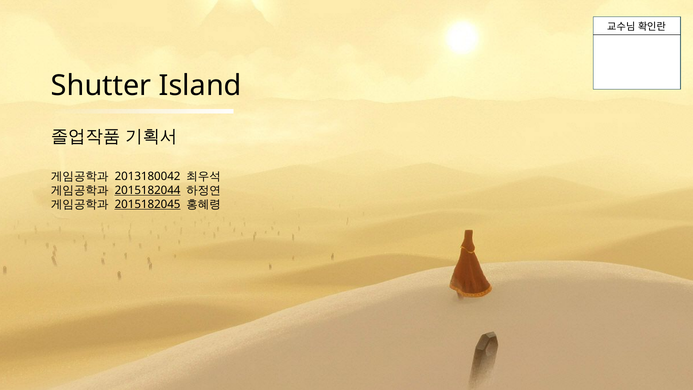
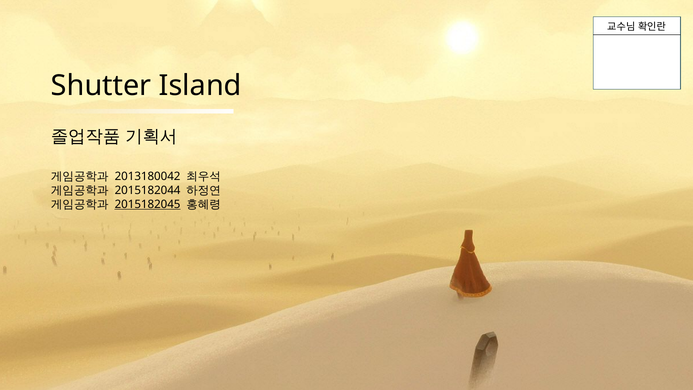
2015182044 underline: present -> none (148, 190)
